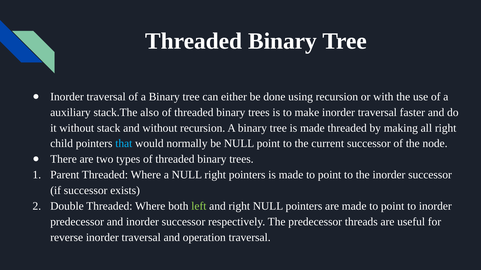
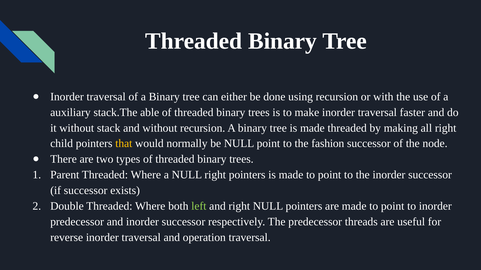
also: also -> able (150, 113)
that colour: light blue -> yellow (124, 144)
current: current -> fashion (328, 144)
